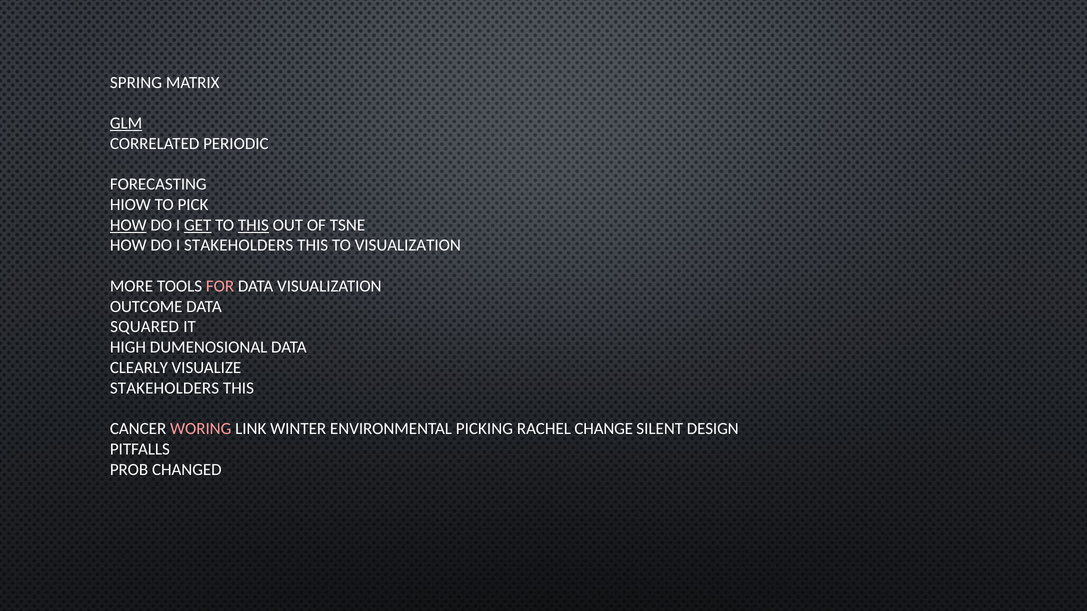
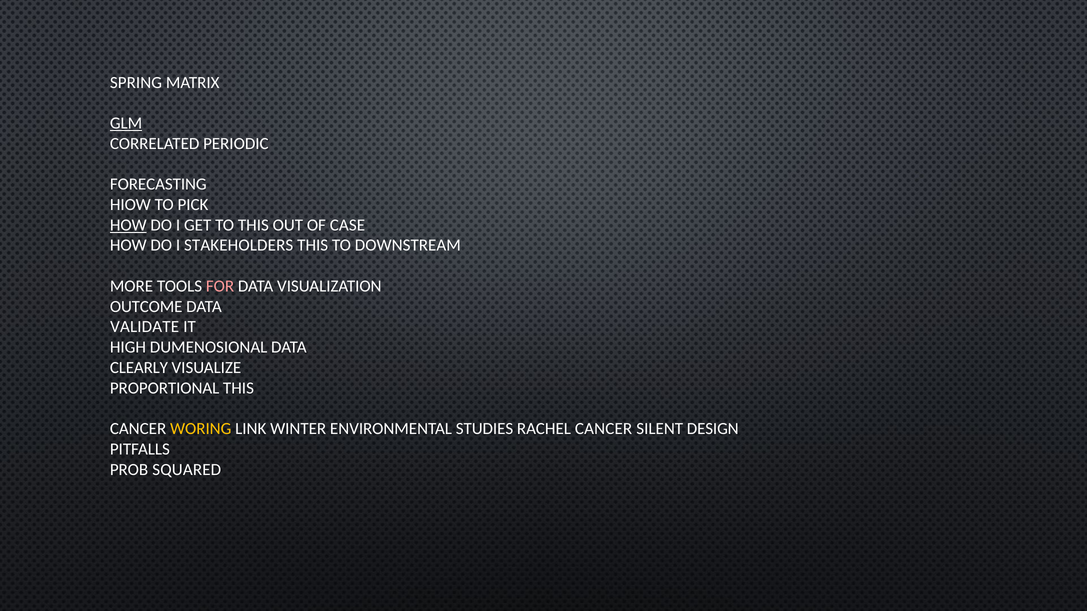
GET underline: present -> none (198, 225)
THIS underline: present -> none (253, 225)
TSNE: TSNE -> CASE (347, 225)
TO VISUALIZATION: VISUALIZATION -> DOWNSTREAM (408, 246)
SQUARED: SQUARED -> VALIDATE (145, 327)
STAKEHOLDERS: STAKEHOLDERS -> PROPORTIONAL (165, 388)
WORING colour: pink -> yellow (201, 429)
PICKING: PICKING -> STUDIES (484, 429)
RACHEL CHANGE: CHANGE -> CANCER (604, 429)
CHANGED: CHANGED -> SQUARED (187, 470)
